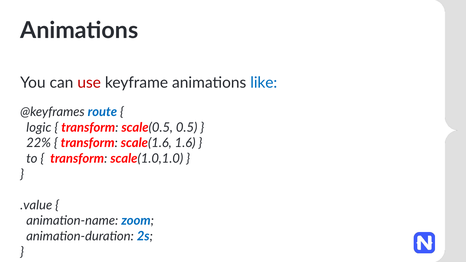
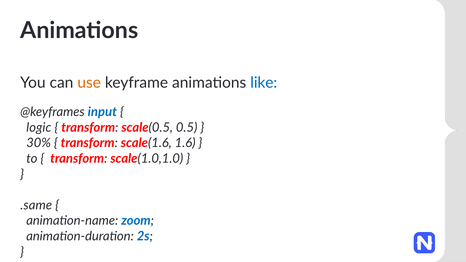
use colour: red -> orange (89, 83)
route: route -> input (102, 112)
22%: 22% -> 30% (39, 143)
.value: .value -> .same (36, 205)
